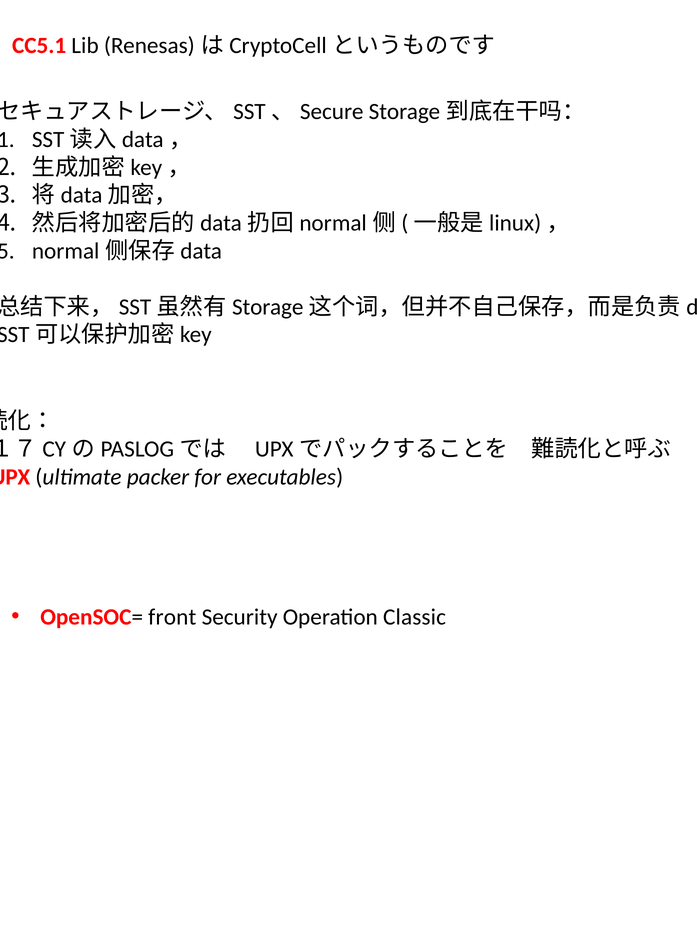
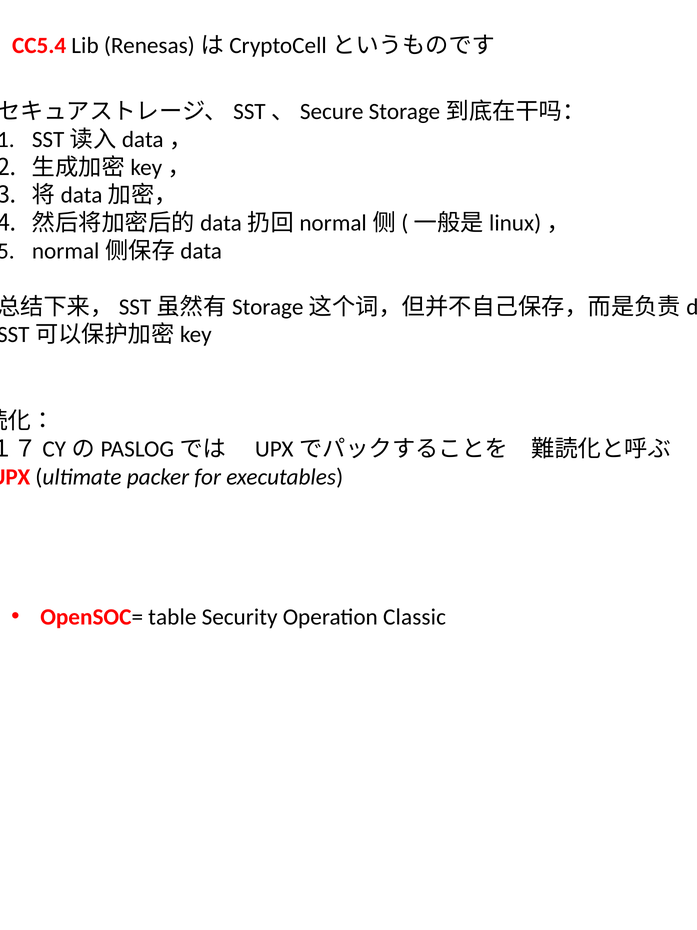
CC5.1: CC5.1 -> CC5.4 (39, 46)
front: front -> table (172, 616)
